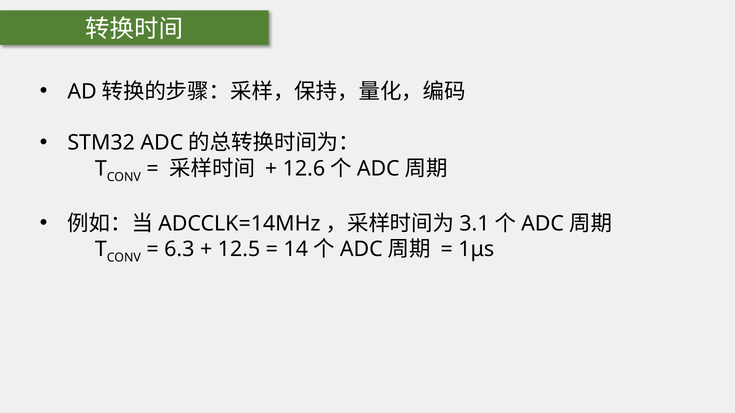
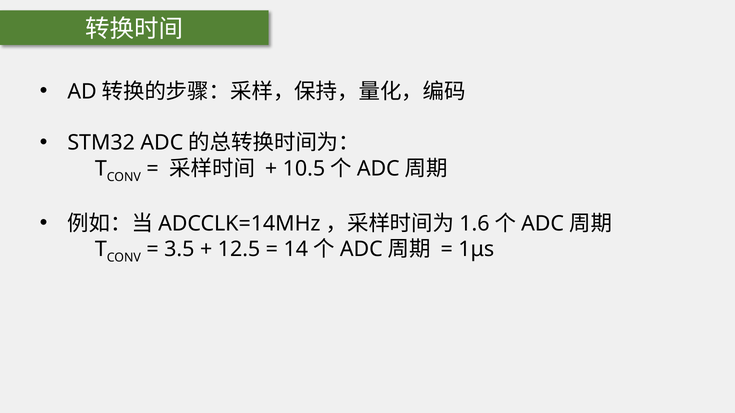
12.6: 12.6 -> 10.5 (304, 169)
3.1: 3.1 -> 1.6 (474, 224)
6.3: 6.3 -> 3.5 (179, 250)
